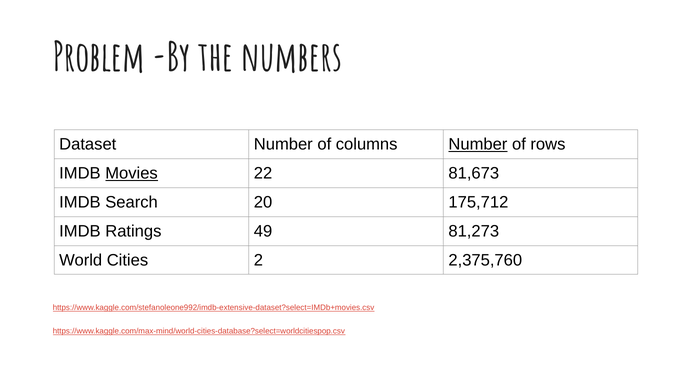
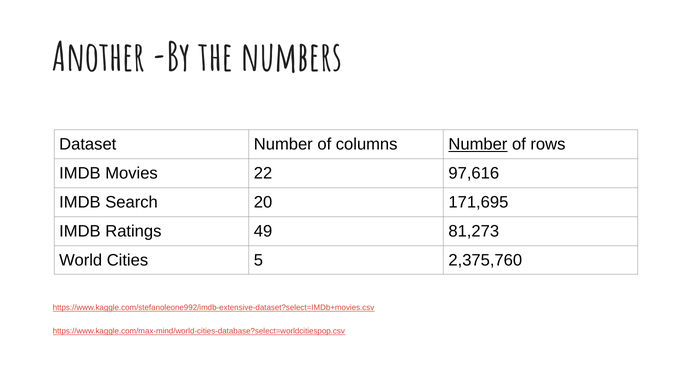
Problem: Problem -> Another (99, 58)
Movies underline: present -> none (132, 173)
81,673: 81,673 -> 97,616 (474, 173)
175,712: 175,712 -> 171,695 (478, 202)
2: 2 -> 5 (258, 260)
